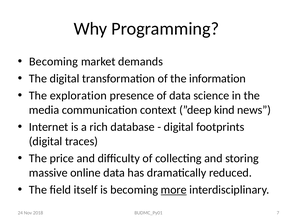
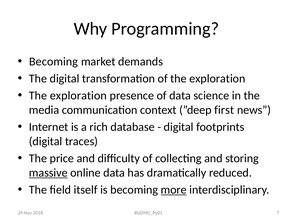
of the information: information -> exploration (217, 78)
kind: kind -> first (224, 110)
massive underline: none -> present (48, 173)
